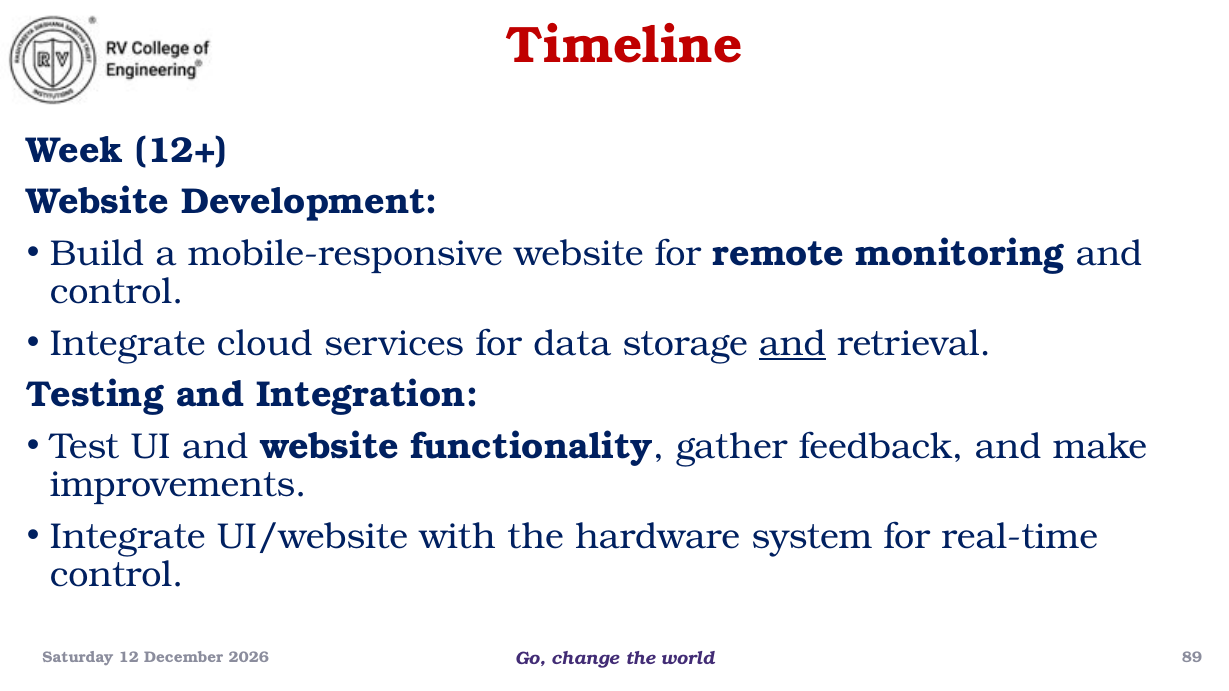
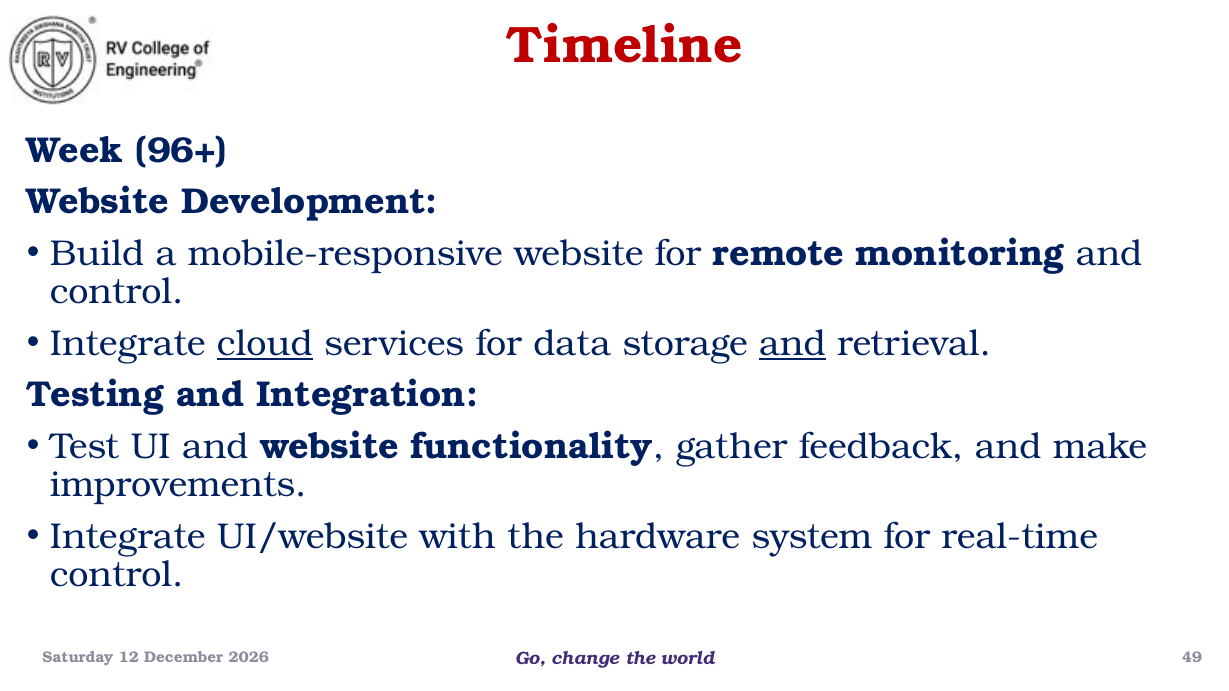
12+: 12+ -> 96+ (182, 151)
cloud underline: none -> present (265, 344)
89: 89 -> 49 (1192, 657)
